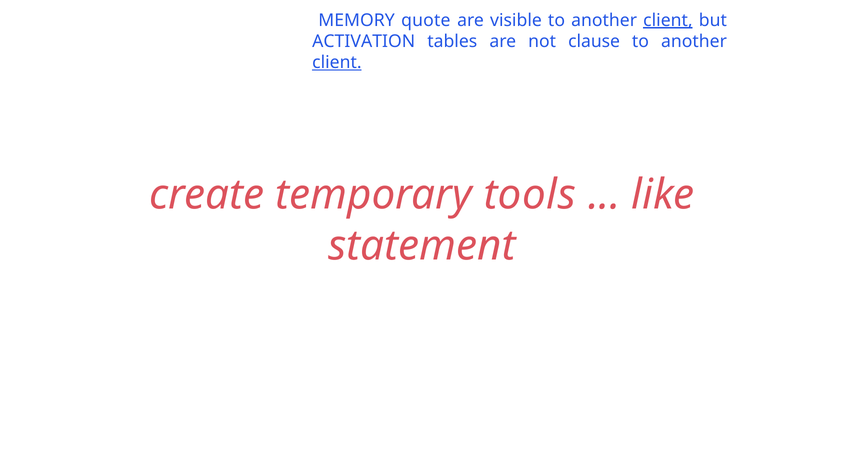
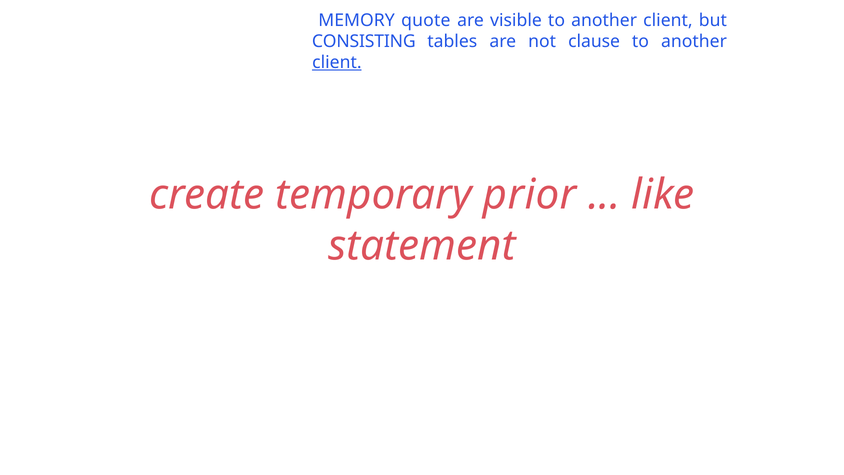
client underline: present -> none (668, 20)
ACTIVATION: ACTIVATION -> CONSISTING (364, 41)
tools: tools -> prior (530, 195)
